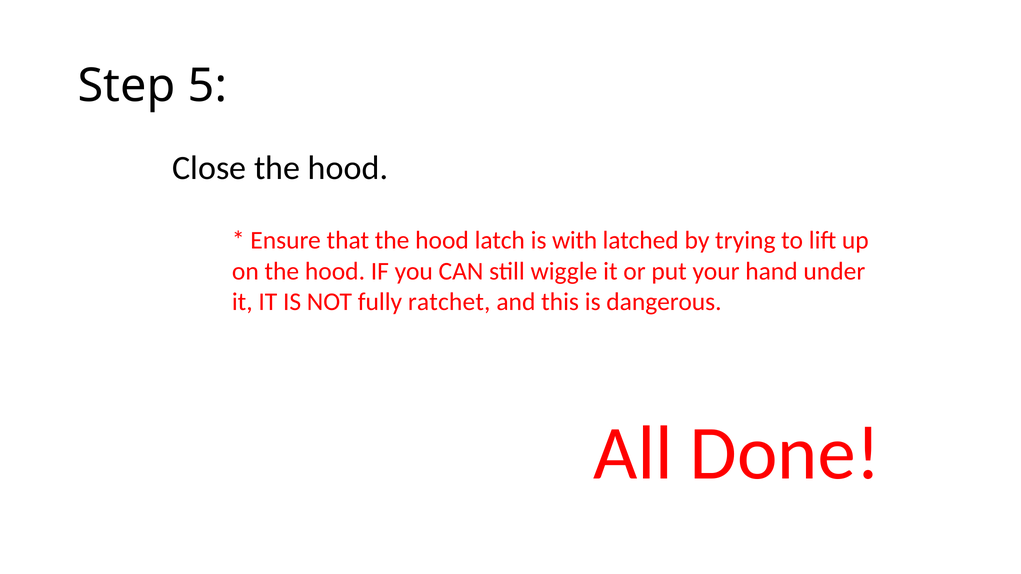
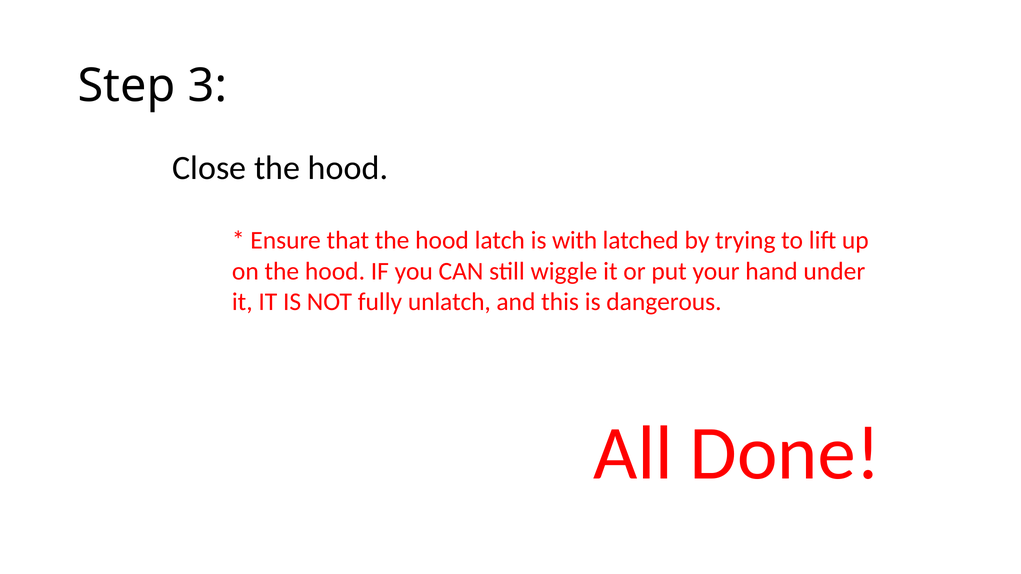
5: 5 -> 3 (207, 86)
ratchet: ratchet -> unlatch (449, 302)
